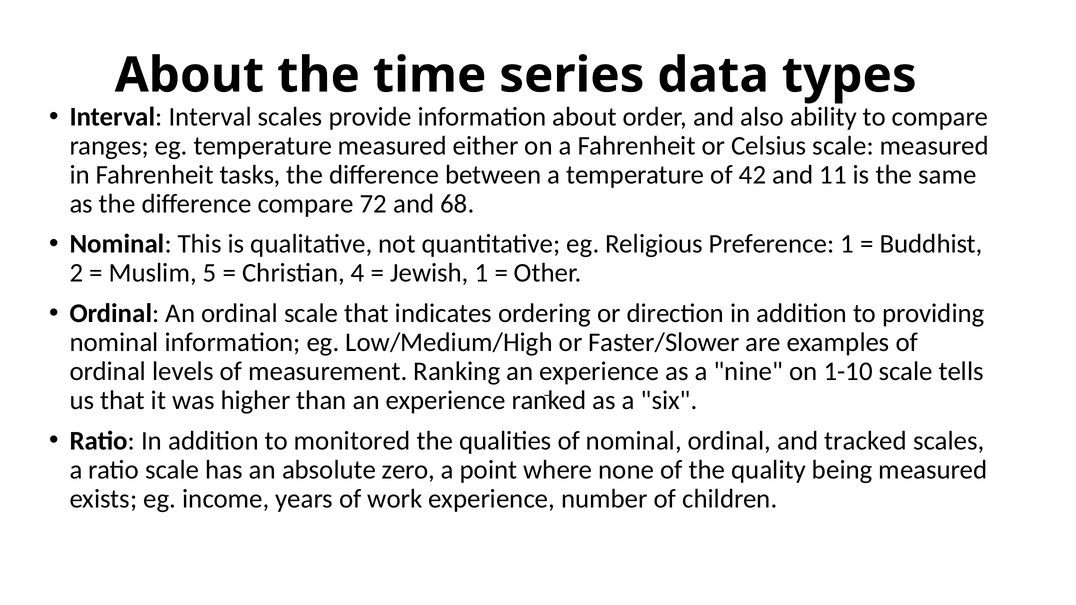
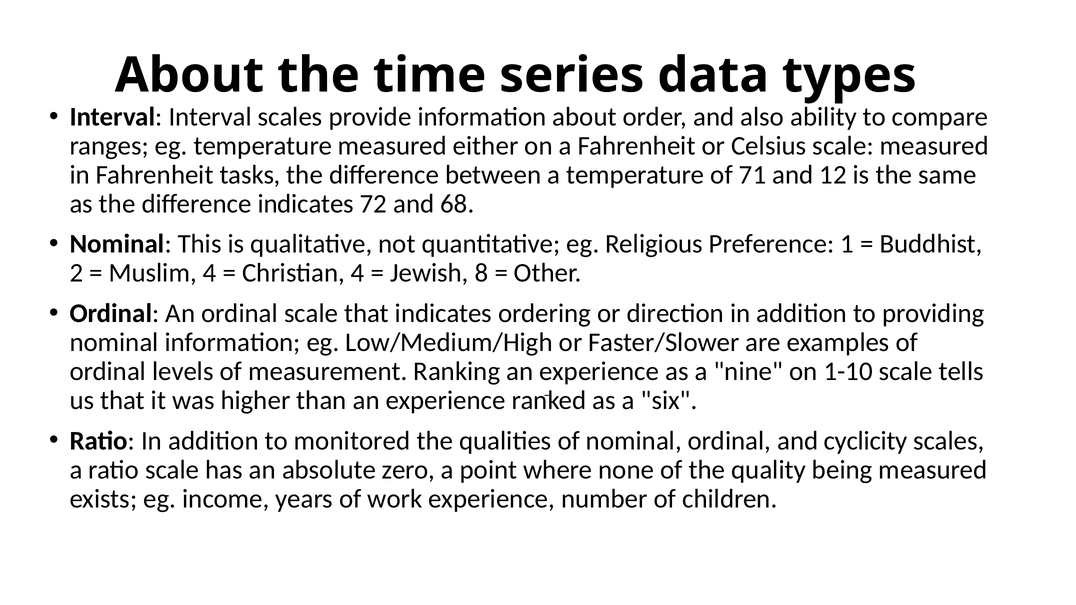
42: 42 -> 71 (753, 175)
11: 11 -> 12 (833, 175)
difference compare: compare -> indicates (306, 204)
Muslim 5: 5 -> 4 (210, 273)
Jewish 1: 1 -> 8 (482, 273)
tracked: tracked -> cyclicity (866, 441)
